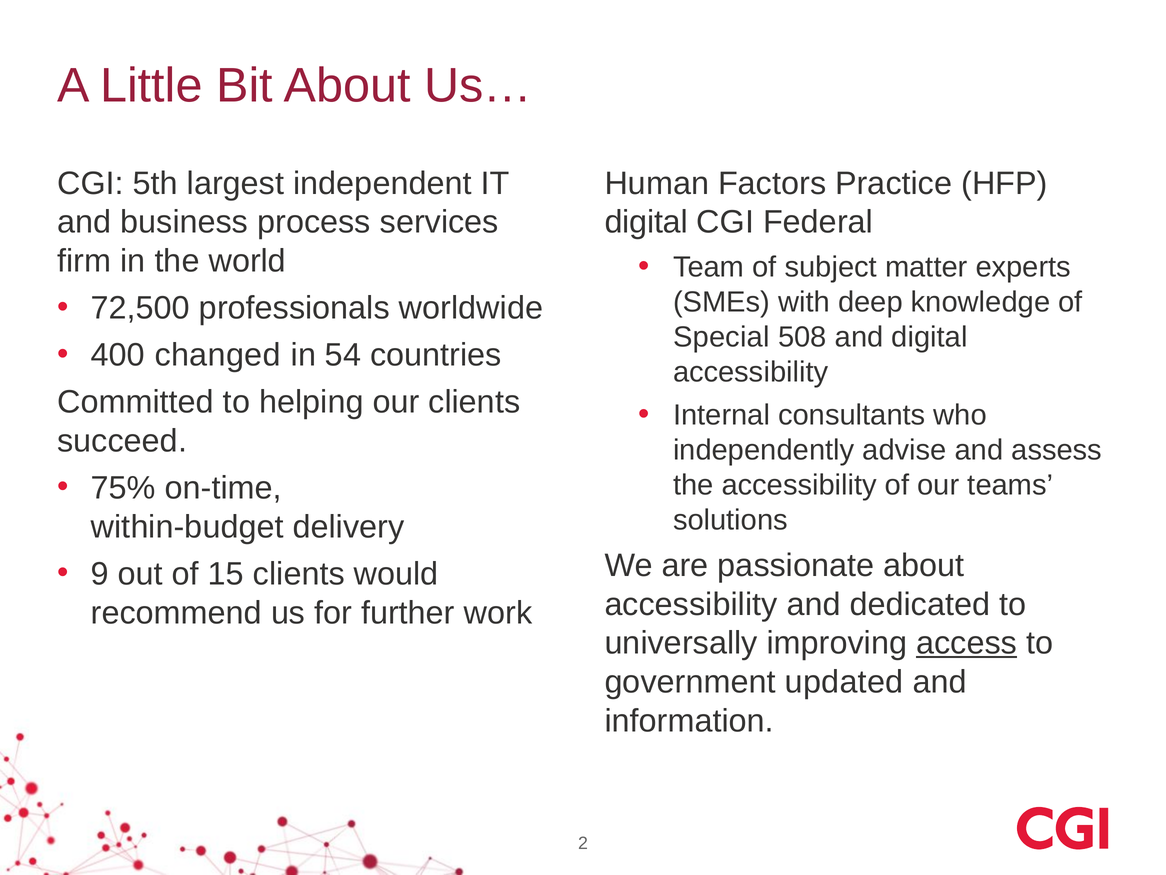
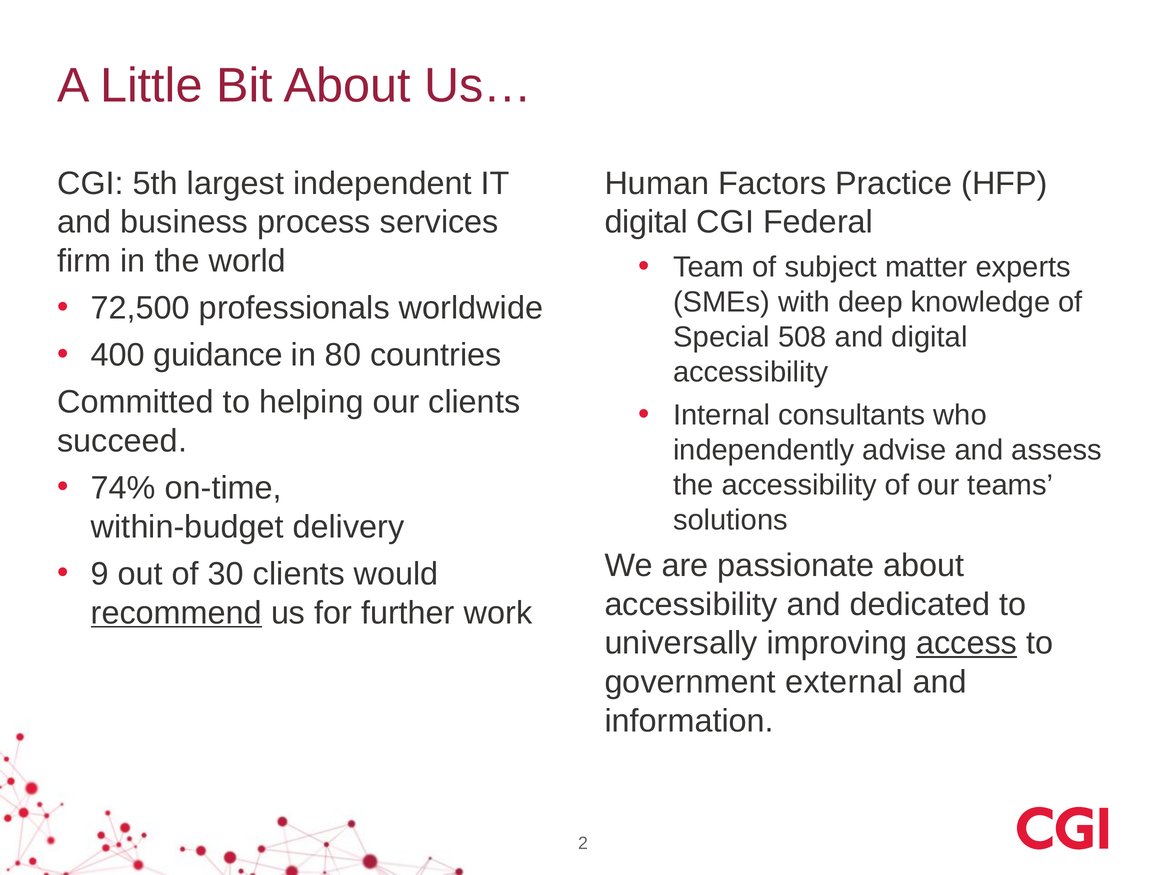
changed: changed -> guidance (218, 355)
54: 54 -> 80 (343, 355)
75%: 75% -> 74% (123, 488)
15: 15 -> 30 (226, 574)
recommend underline: none -> present (176, 612)
updated: updated -> external (844, 682)
